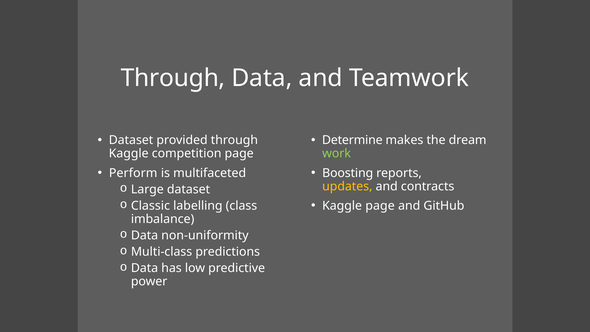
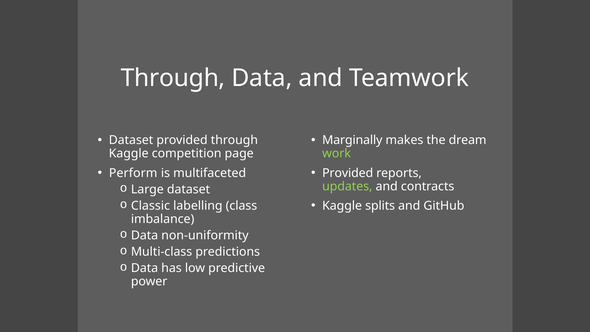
Determine: Determine -> Marginally (352, 140)
Boosting: Boosting -> Provided (348, 173)
updates colour: yellow -> light green (347, 186)
Kaggle page: page -> splits (380, 206)
